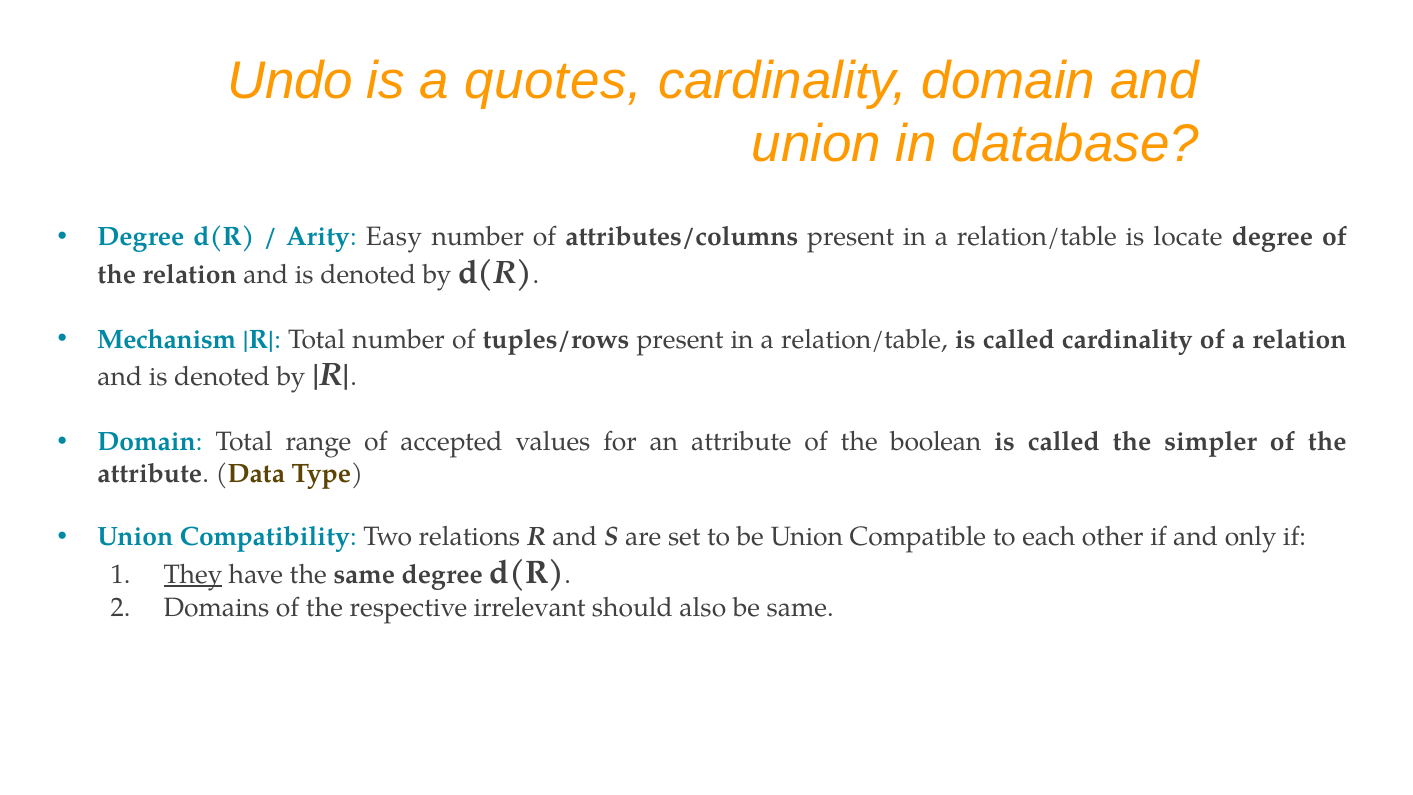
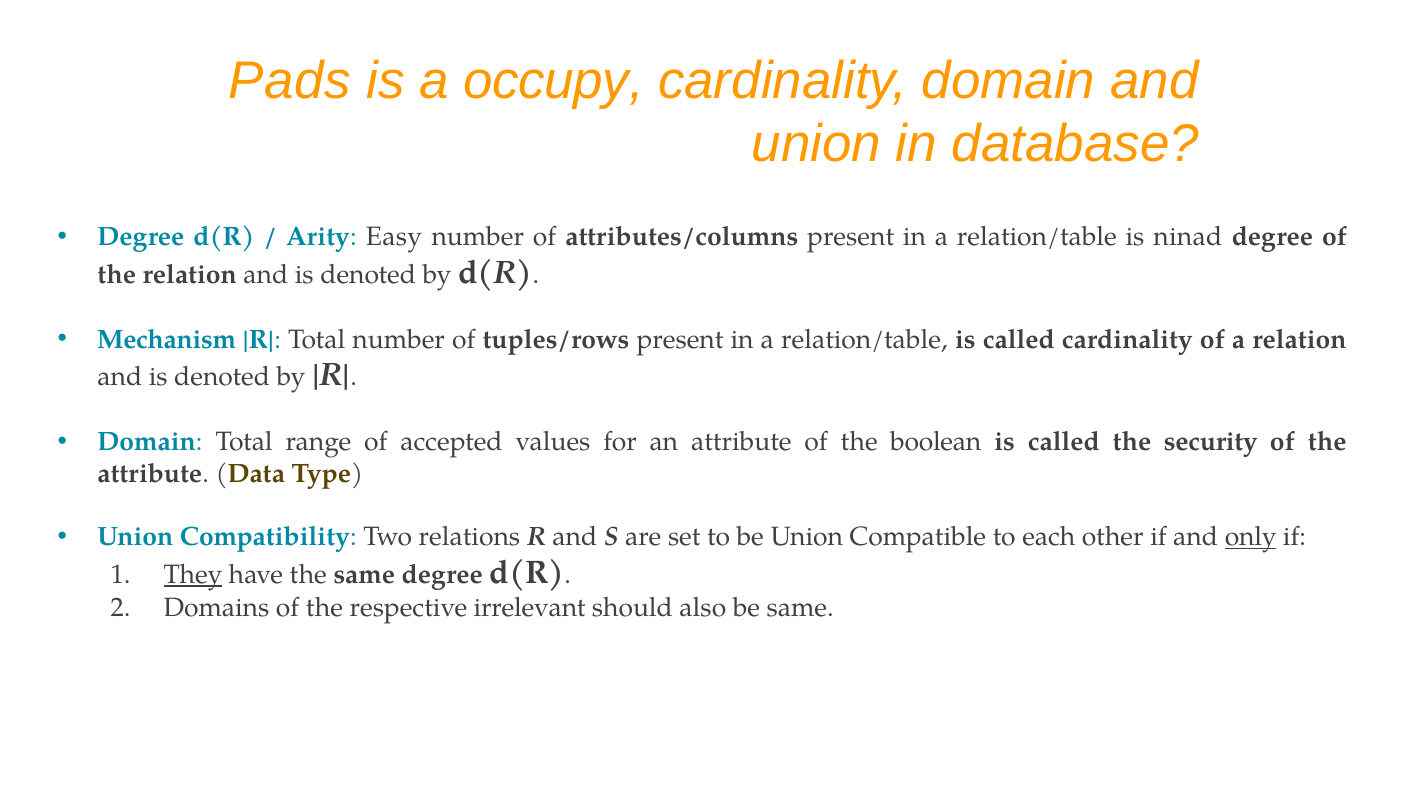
Undo: Undo -> Pads (290, 81)
quotes: quotes -> occupy (554, 81)
locate: locate -> ninad (1188, 237)
simpler: simpler -> security (1211, 442)
only underline: none -> present (1251, 537)
